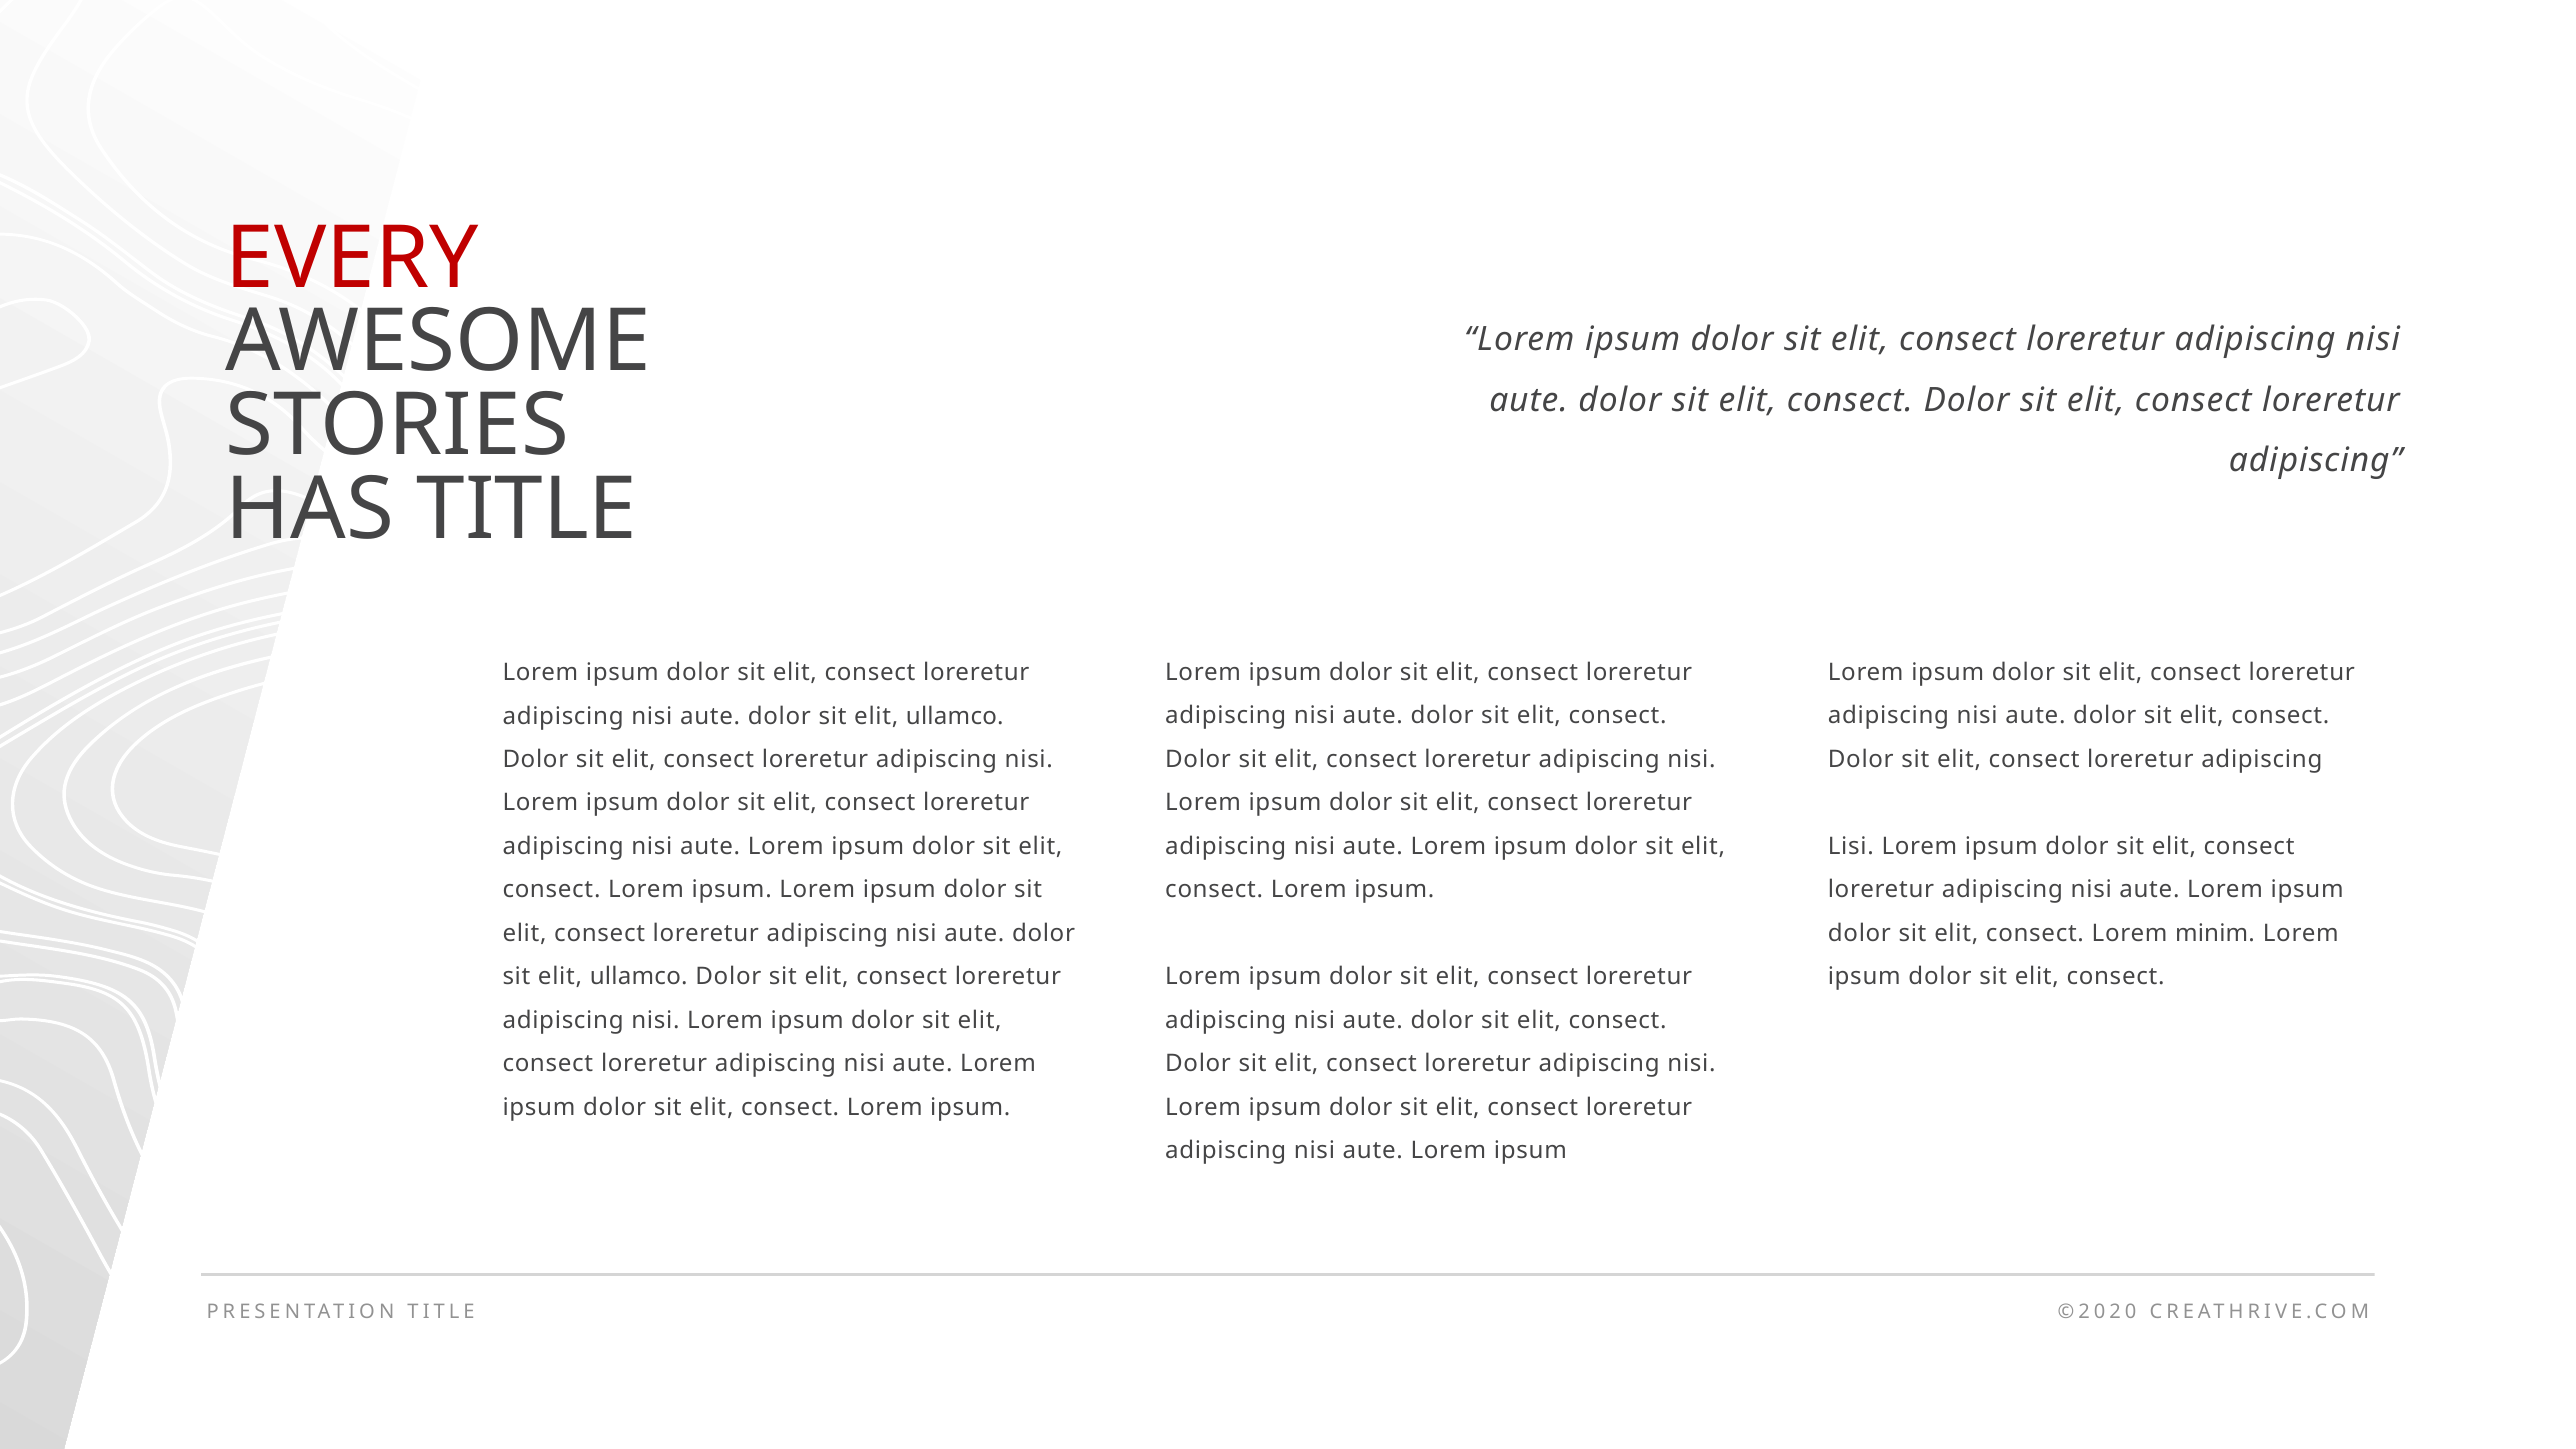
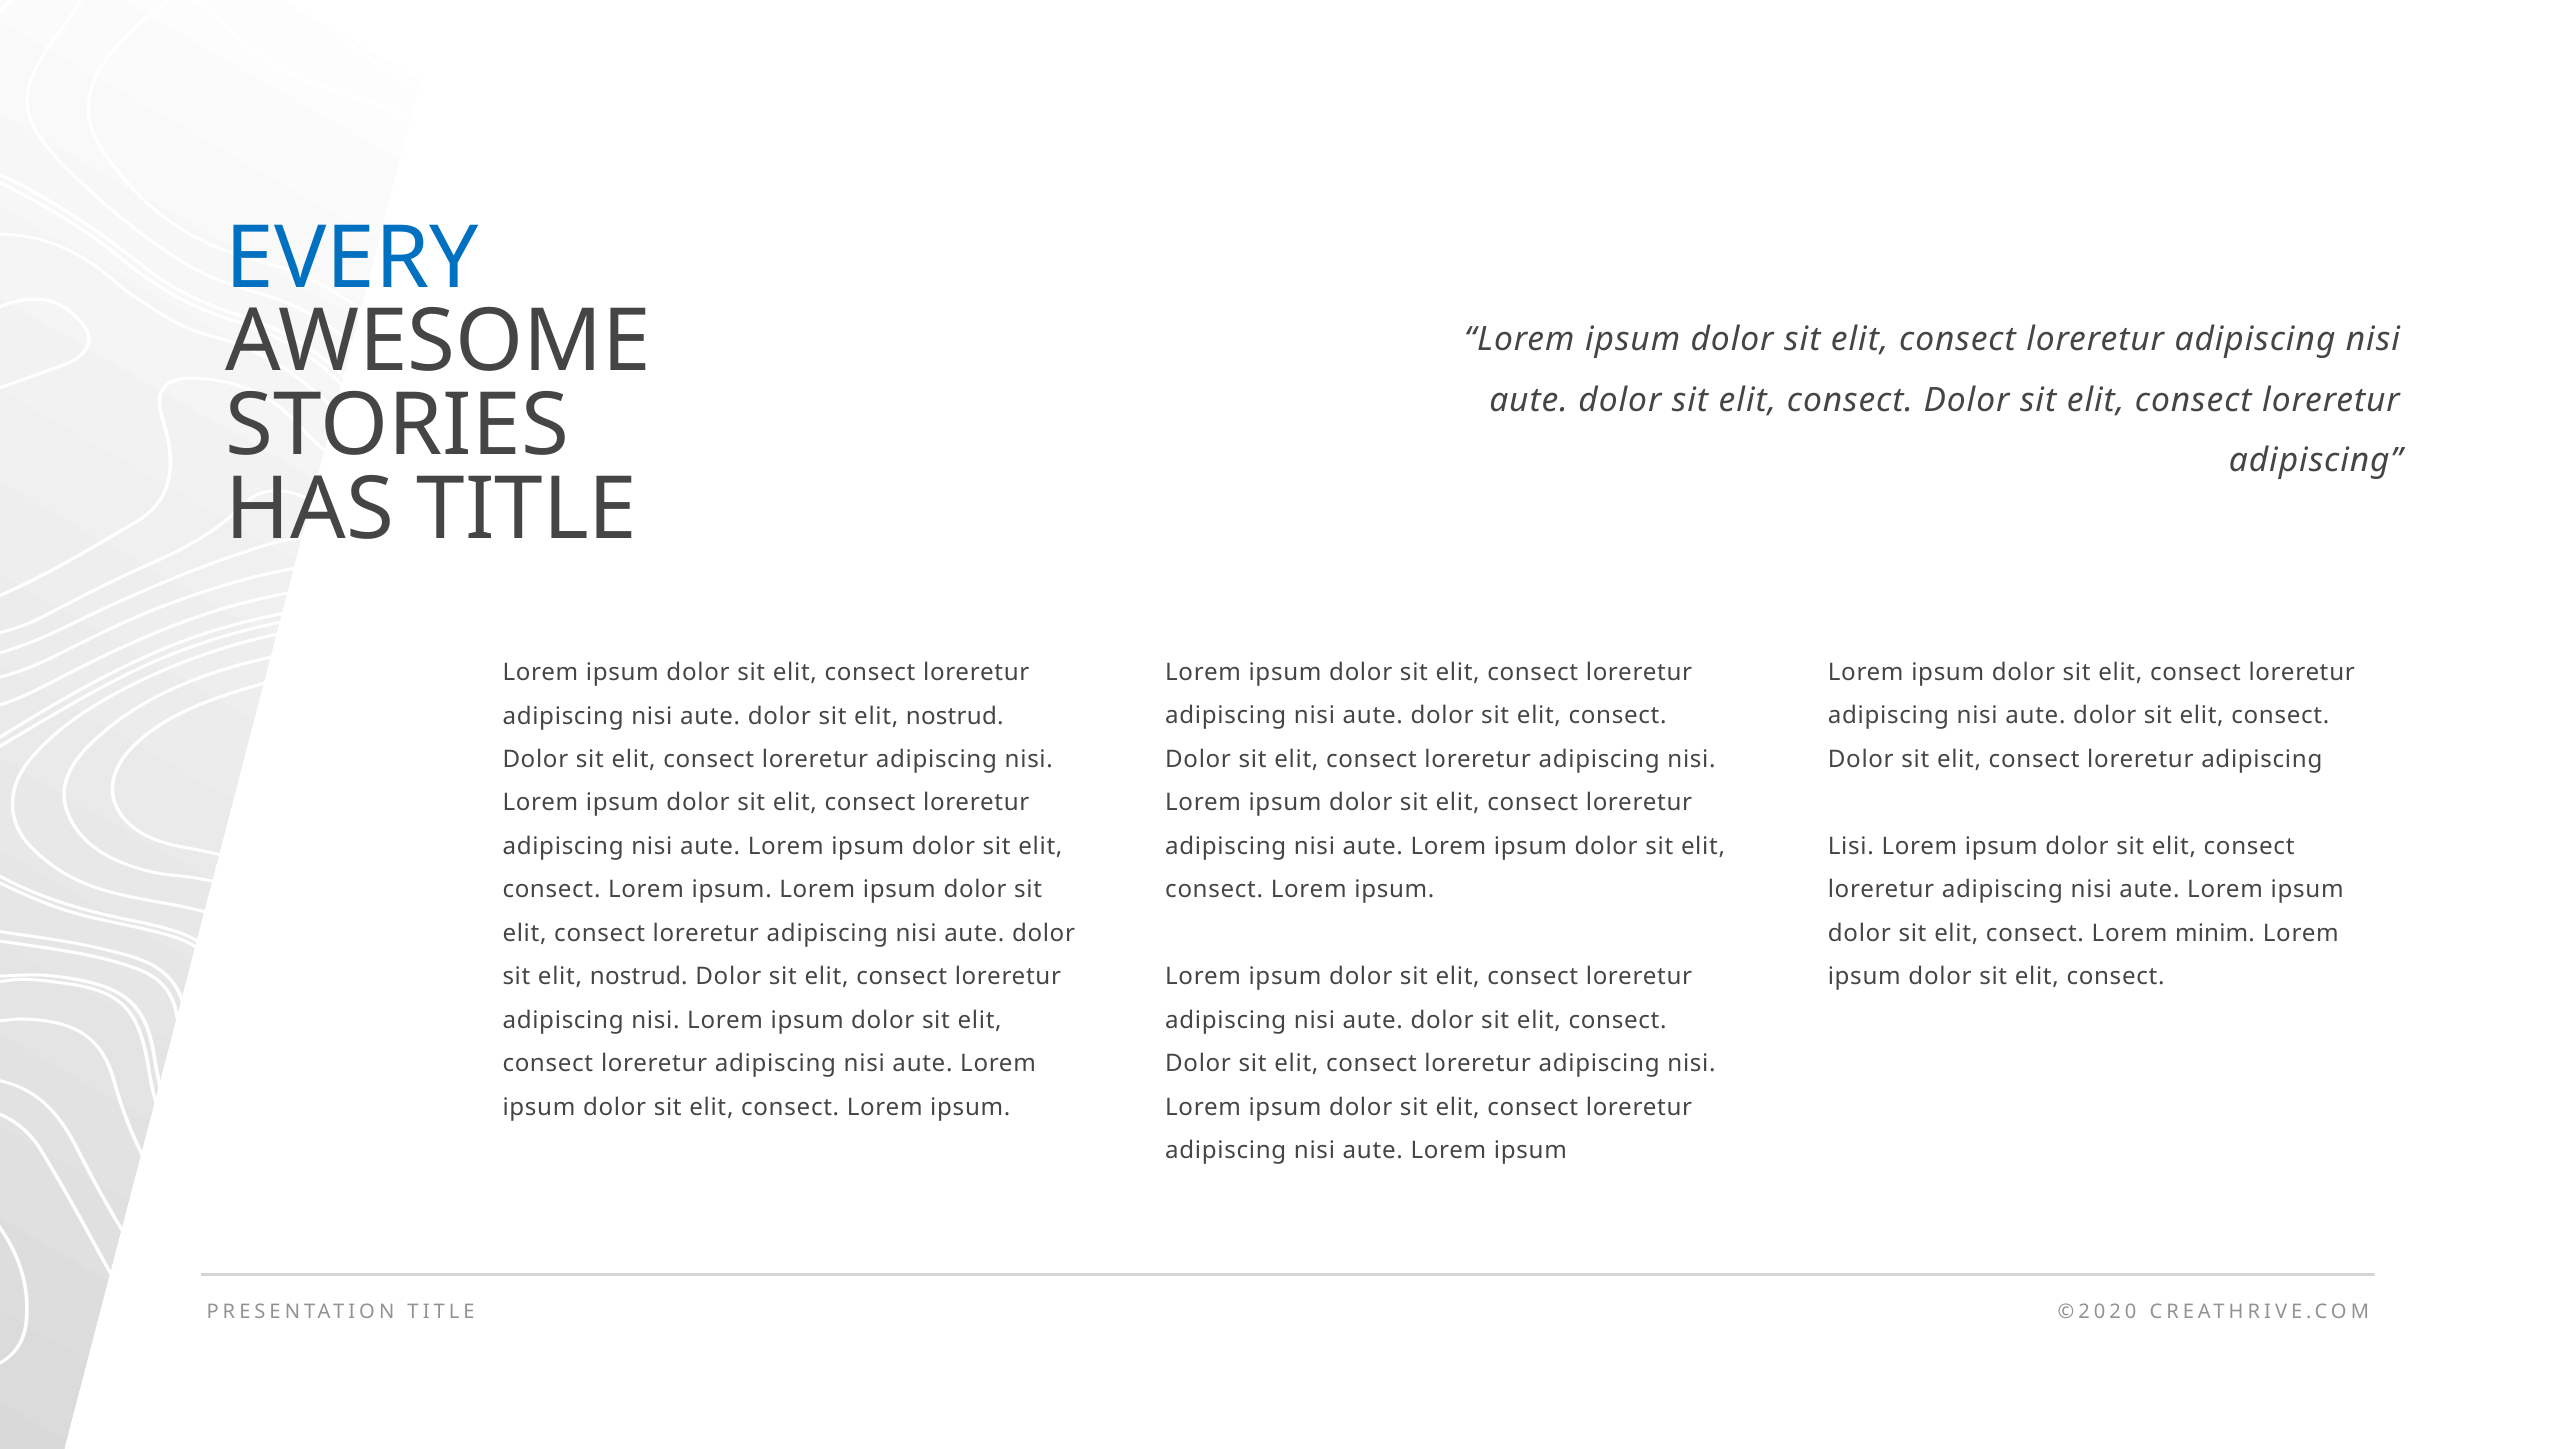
EVERY colour: red -> blue (352, 258)
ullamco: ullamco -> nostrud (955, 716)
ullamco: ullamco -> nostrud (639, 977)
